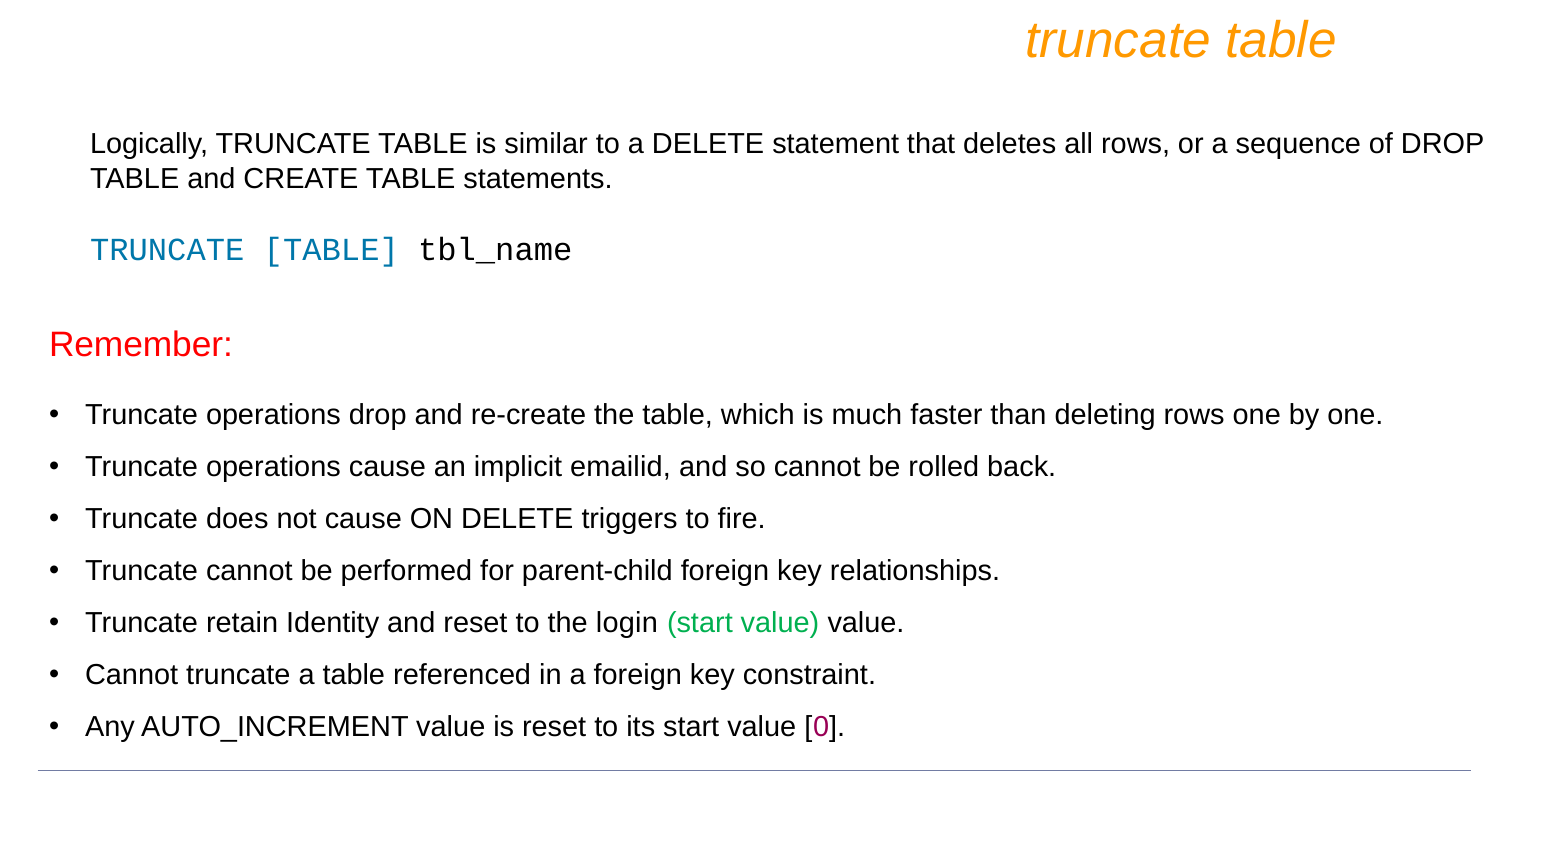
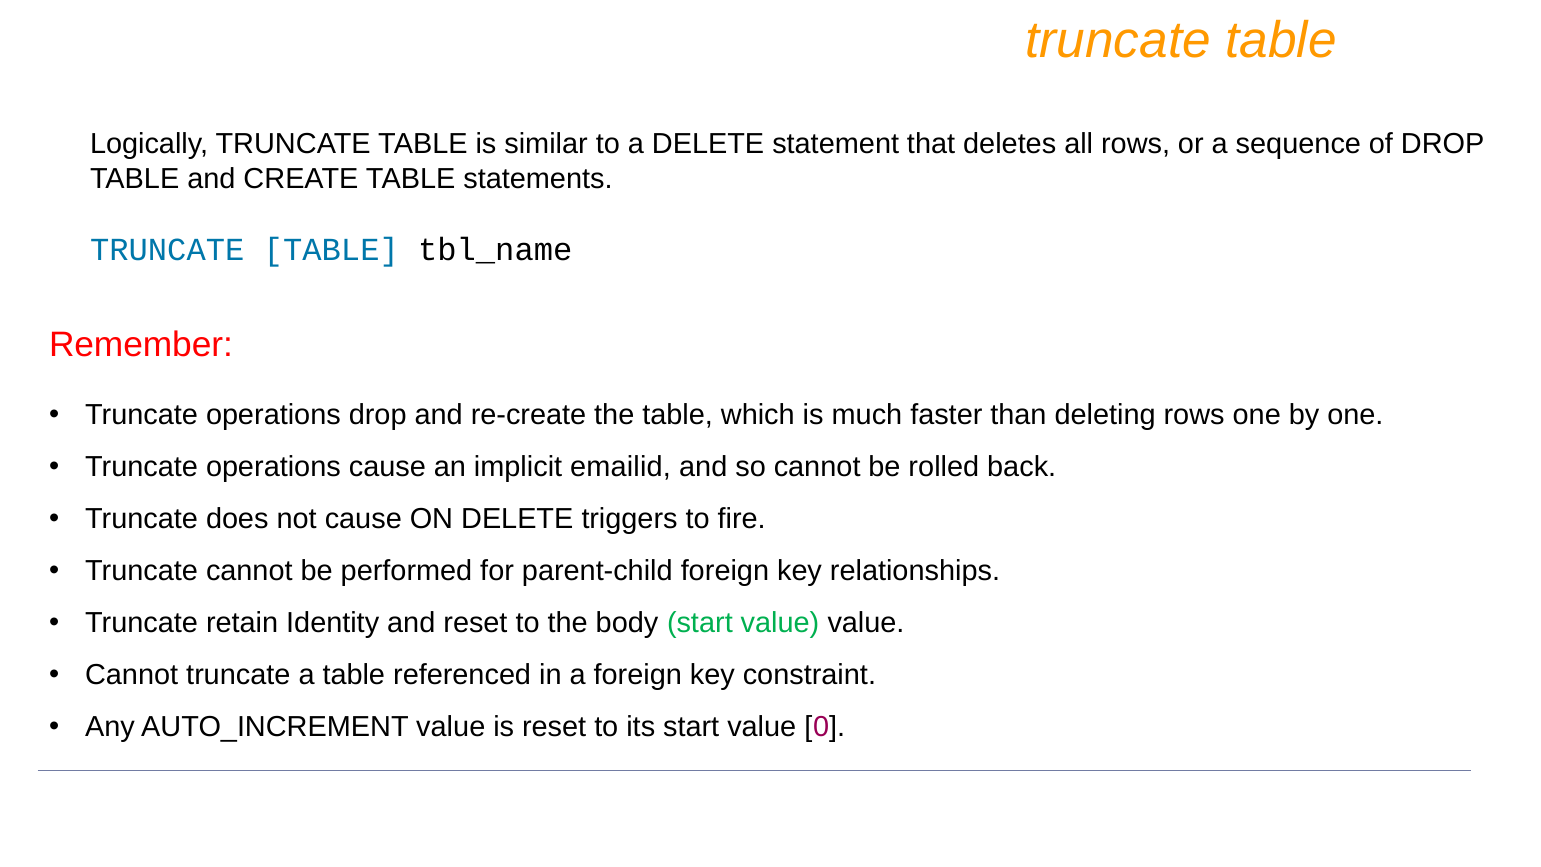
login: login -> body (627, 623)
